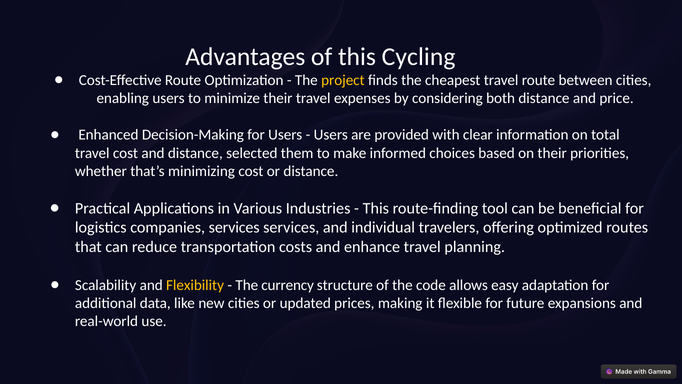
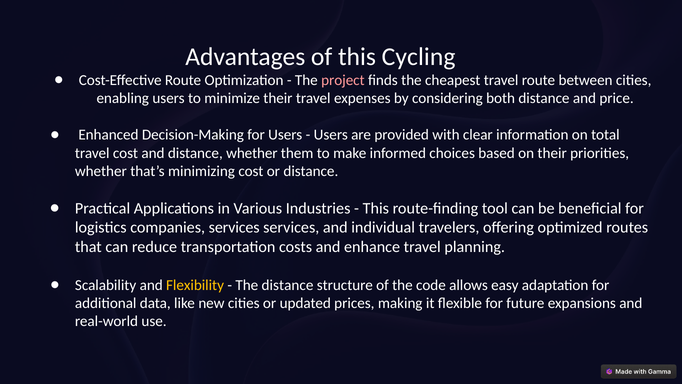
project colour: yellow -> pink (343, 80)
distance selected: selected -> whether (252, 153)
The currency: currency -> distance (288, 285)
